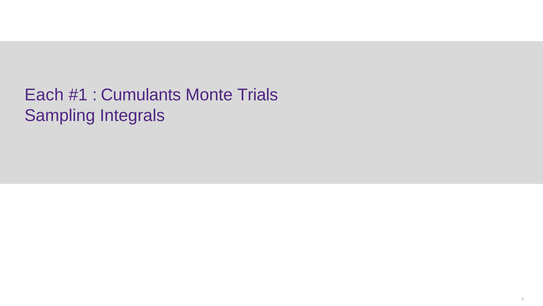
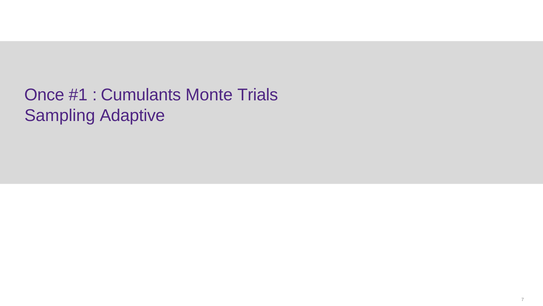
Each: Each -> Once (44, 95)
Integrals: Integrals -> Adaptive (132, 115)
